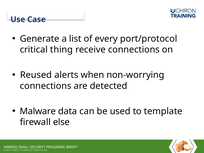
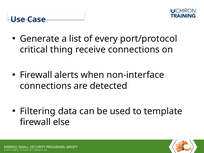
Reused: Reused -> Firewall (36, 75)
non-worrying: non-worrying -> non-interface (135, 75)
Malware: Malware -> Filtering (38, 111)
